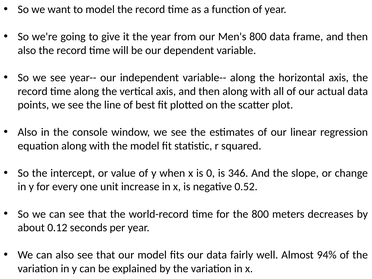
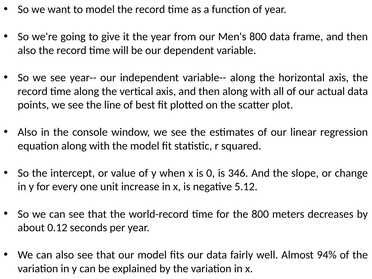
0.52: 0.52 -> 5.12 (246, 187)
